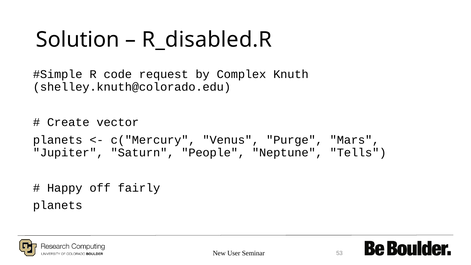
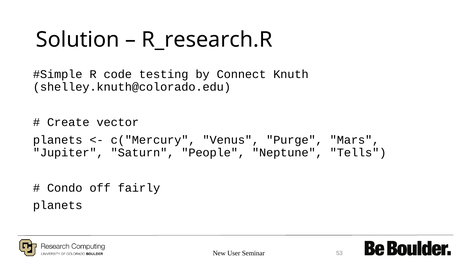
R_disabled.R: R_disabled.R -> R_research.R (207, 40)
request: request -> testing (164, 74)
Complex: Complex -> Connect (241, 74)
Happy: Happy -> Condo (65, 188)
